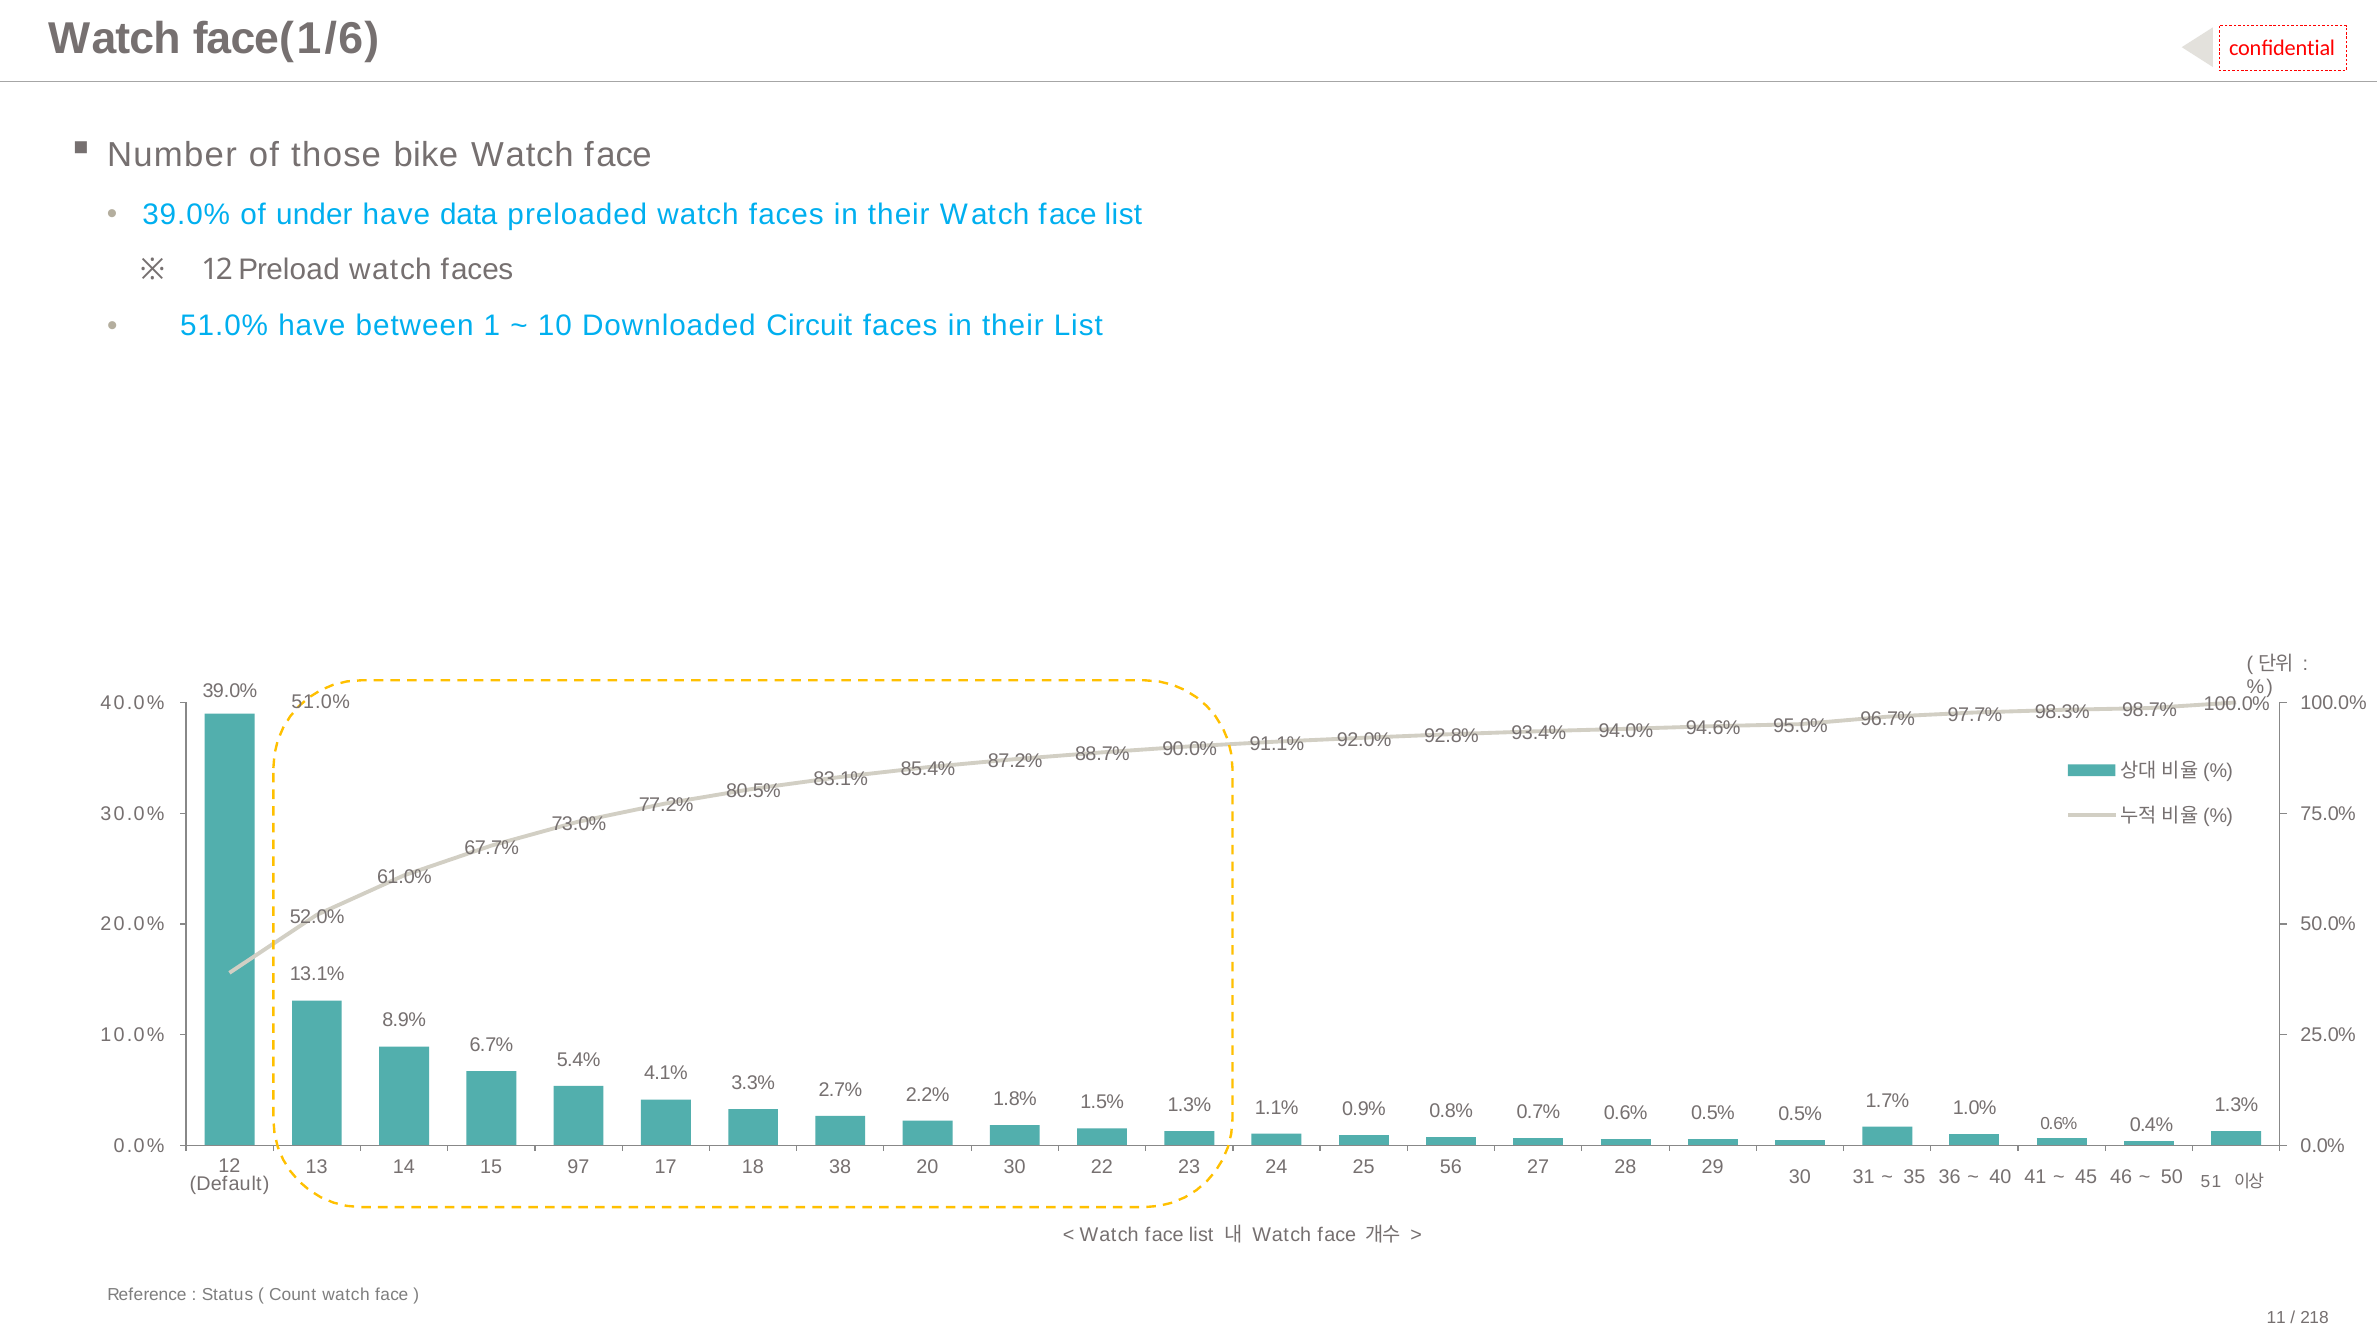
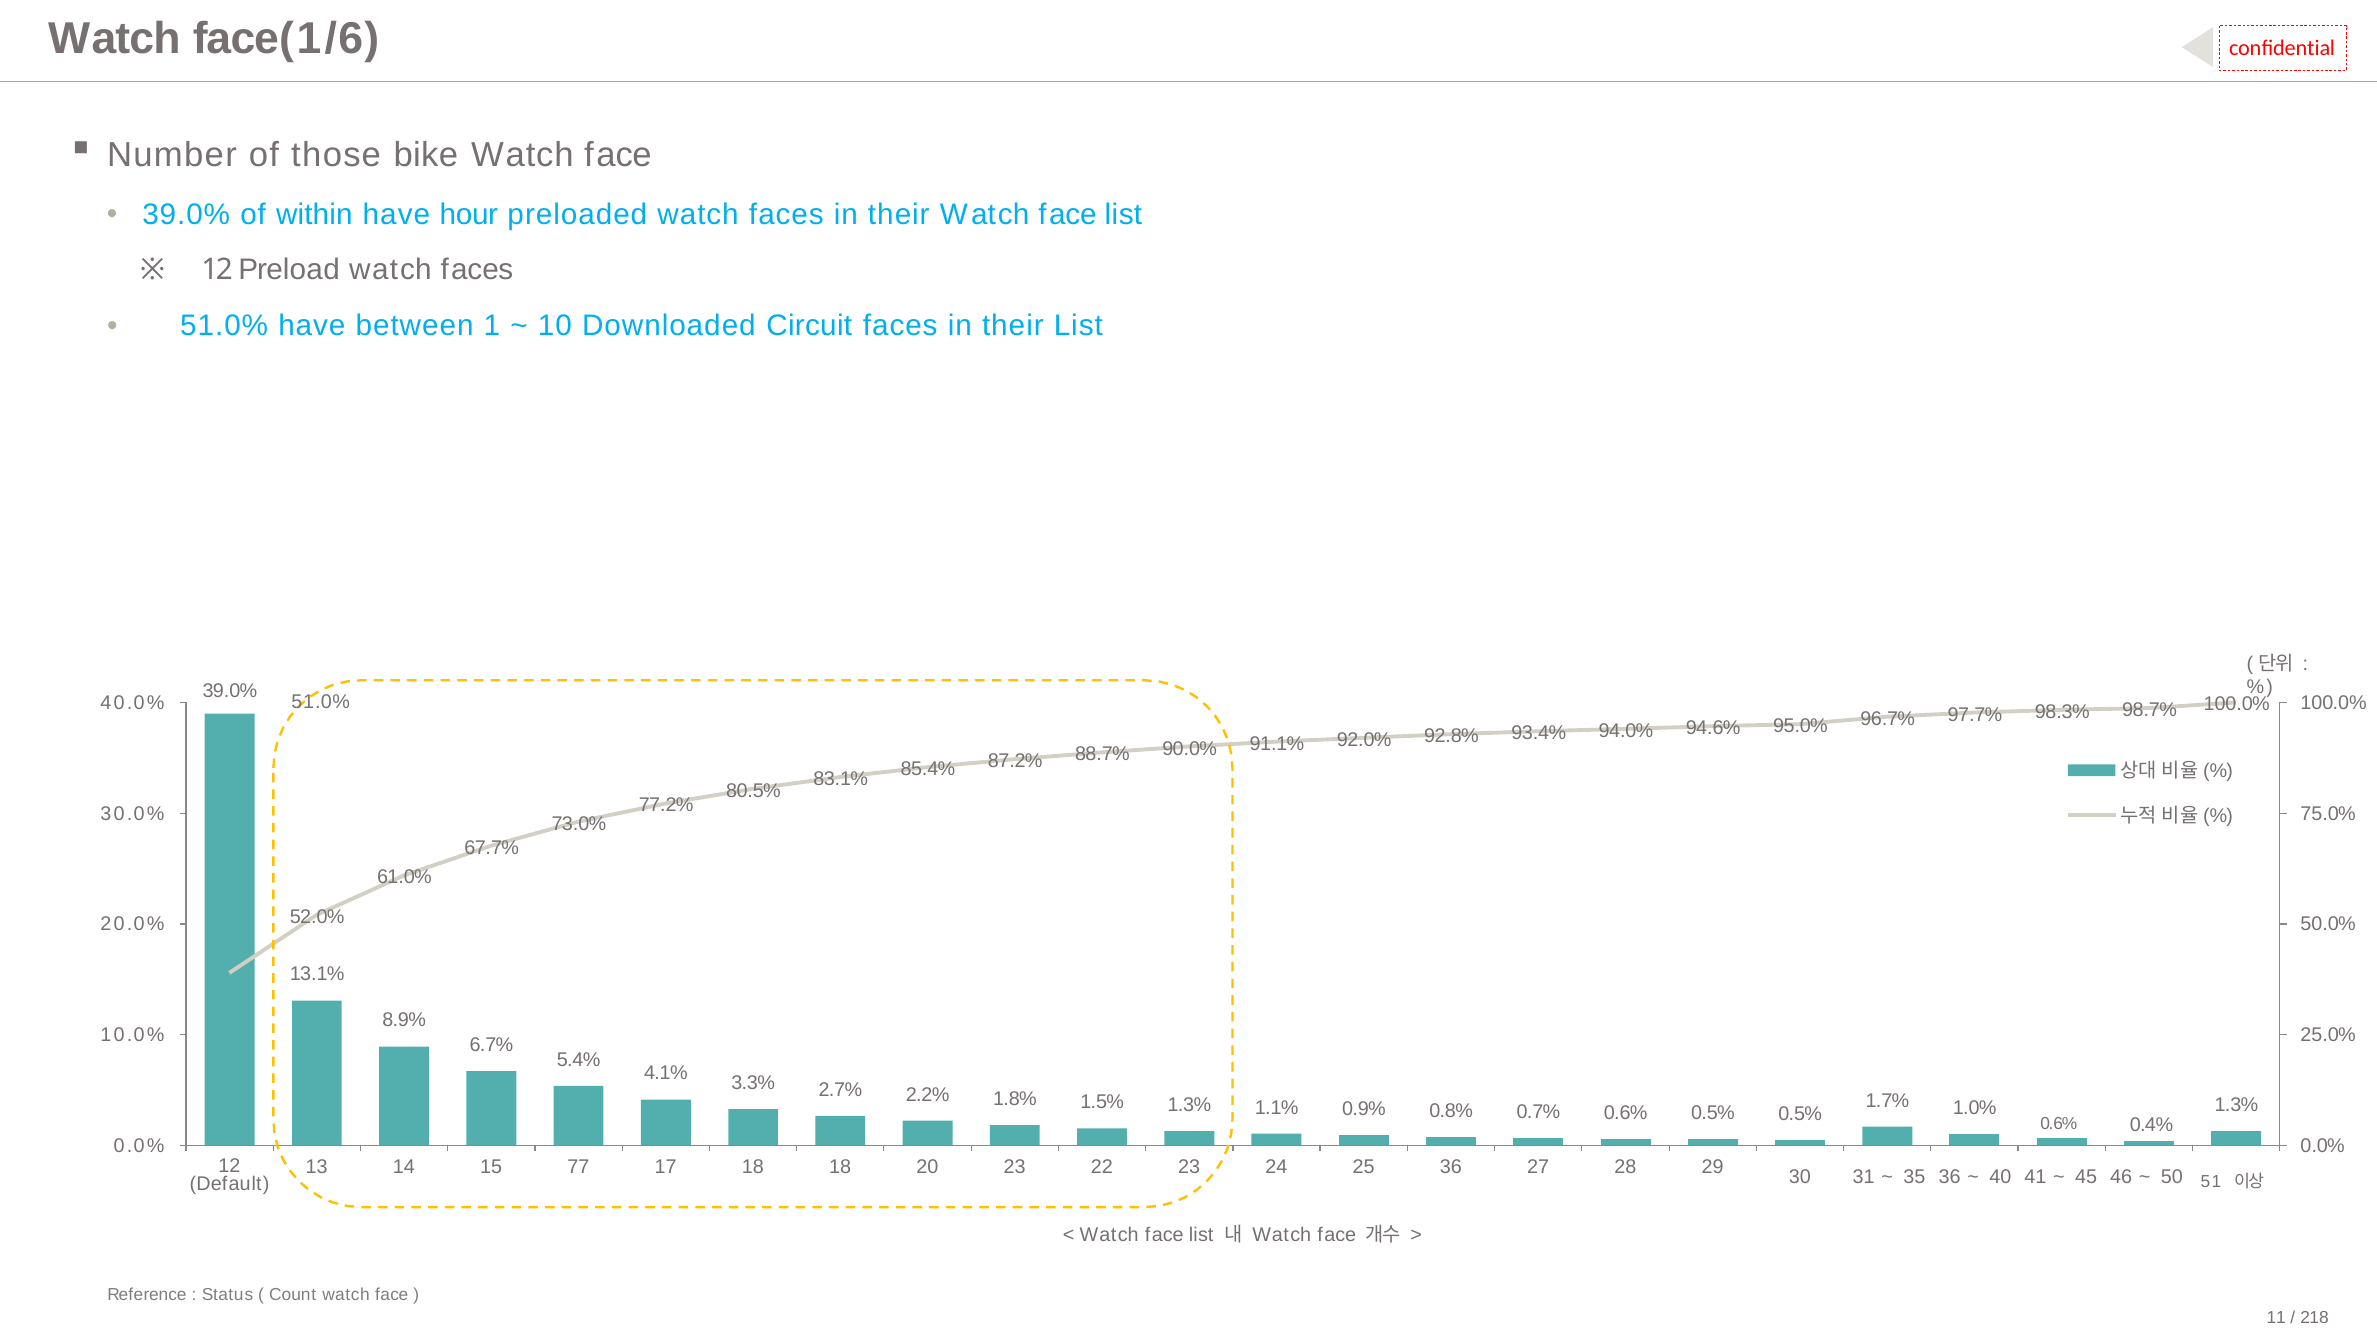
under: under -> within (314, 215)
data: data -> hour (469, 215)
97: 97 -> 77 (578, 1167)
18 38: 38 -> 18 (840, 1167)
20 30: 30 -> 23 (1015, 1167)
25 56: 56 -> 36 (1451, 1167)
